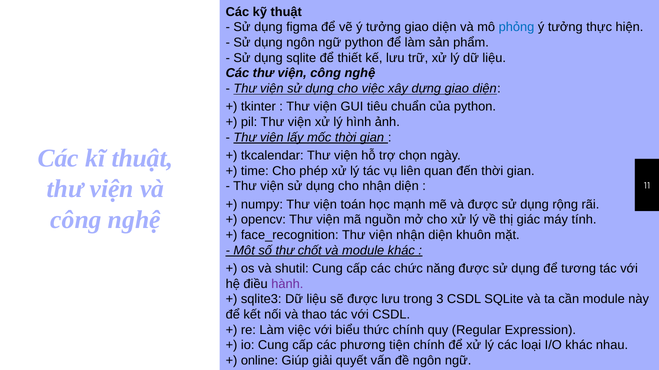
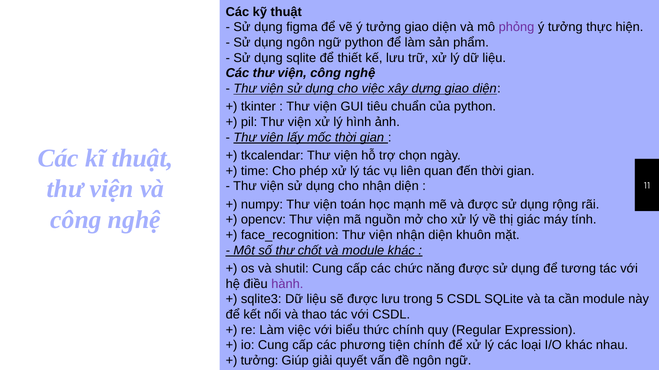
phỏng colour: blue -> purple (517, 27)
3: 3 -> 5 (440, 300)
online: online -> tưởng (260, 361)
